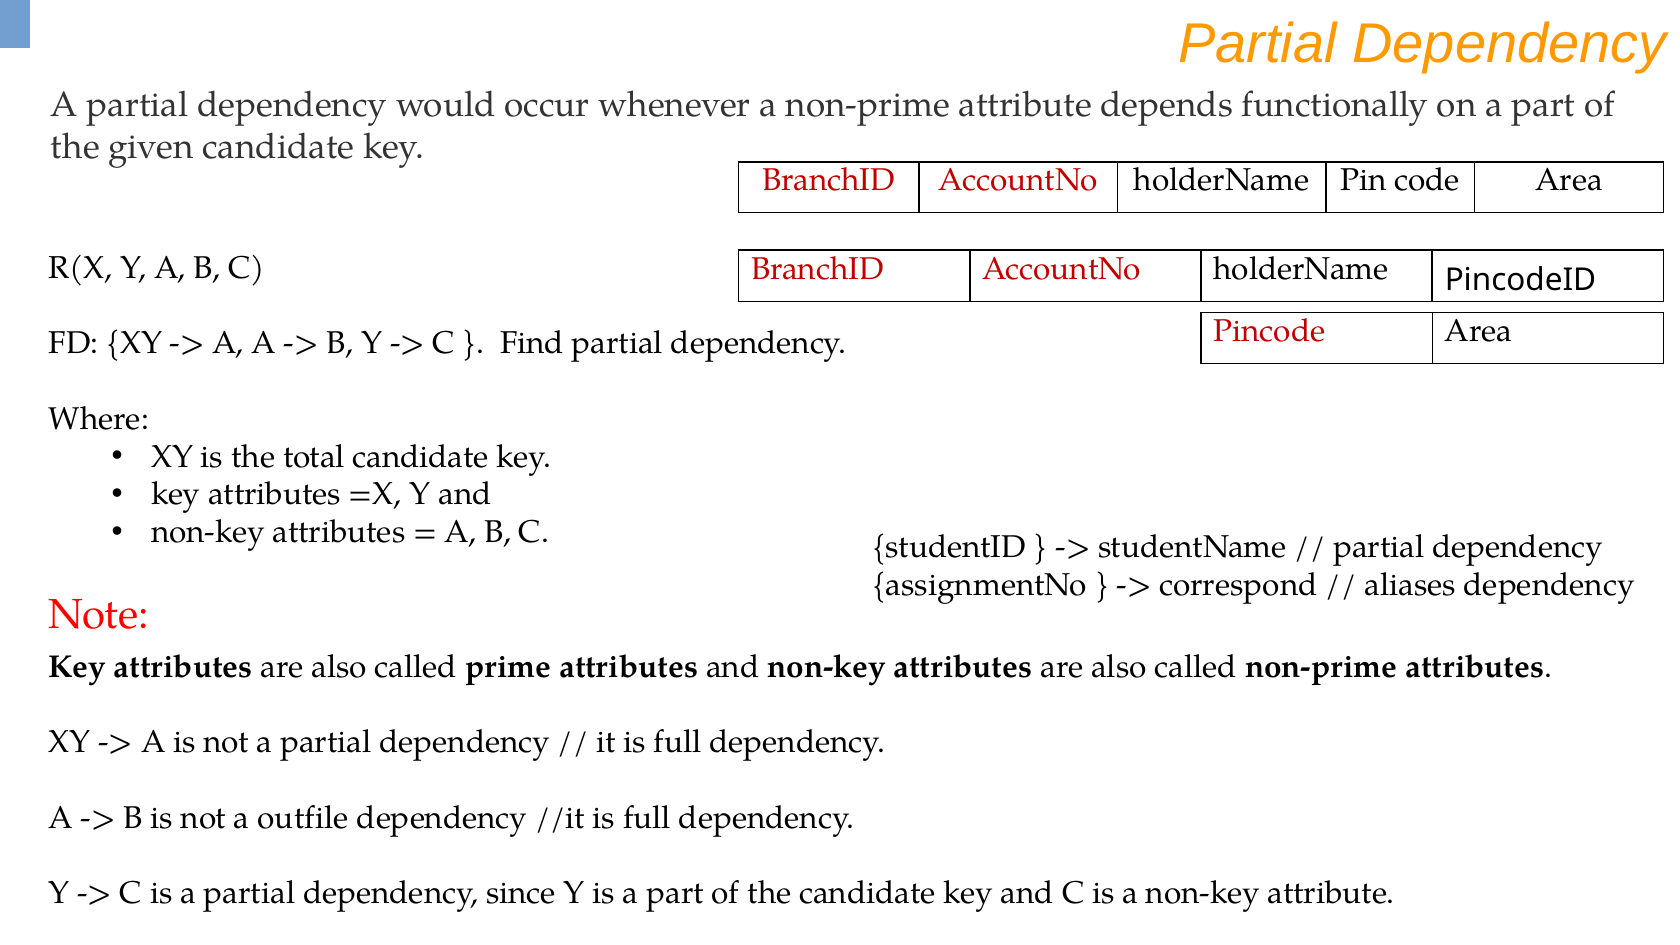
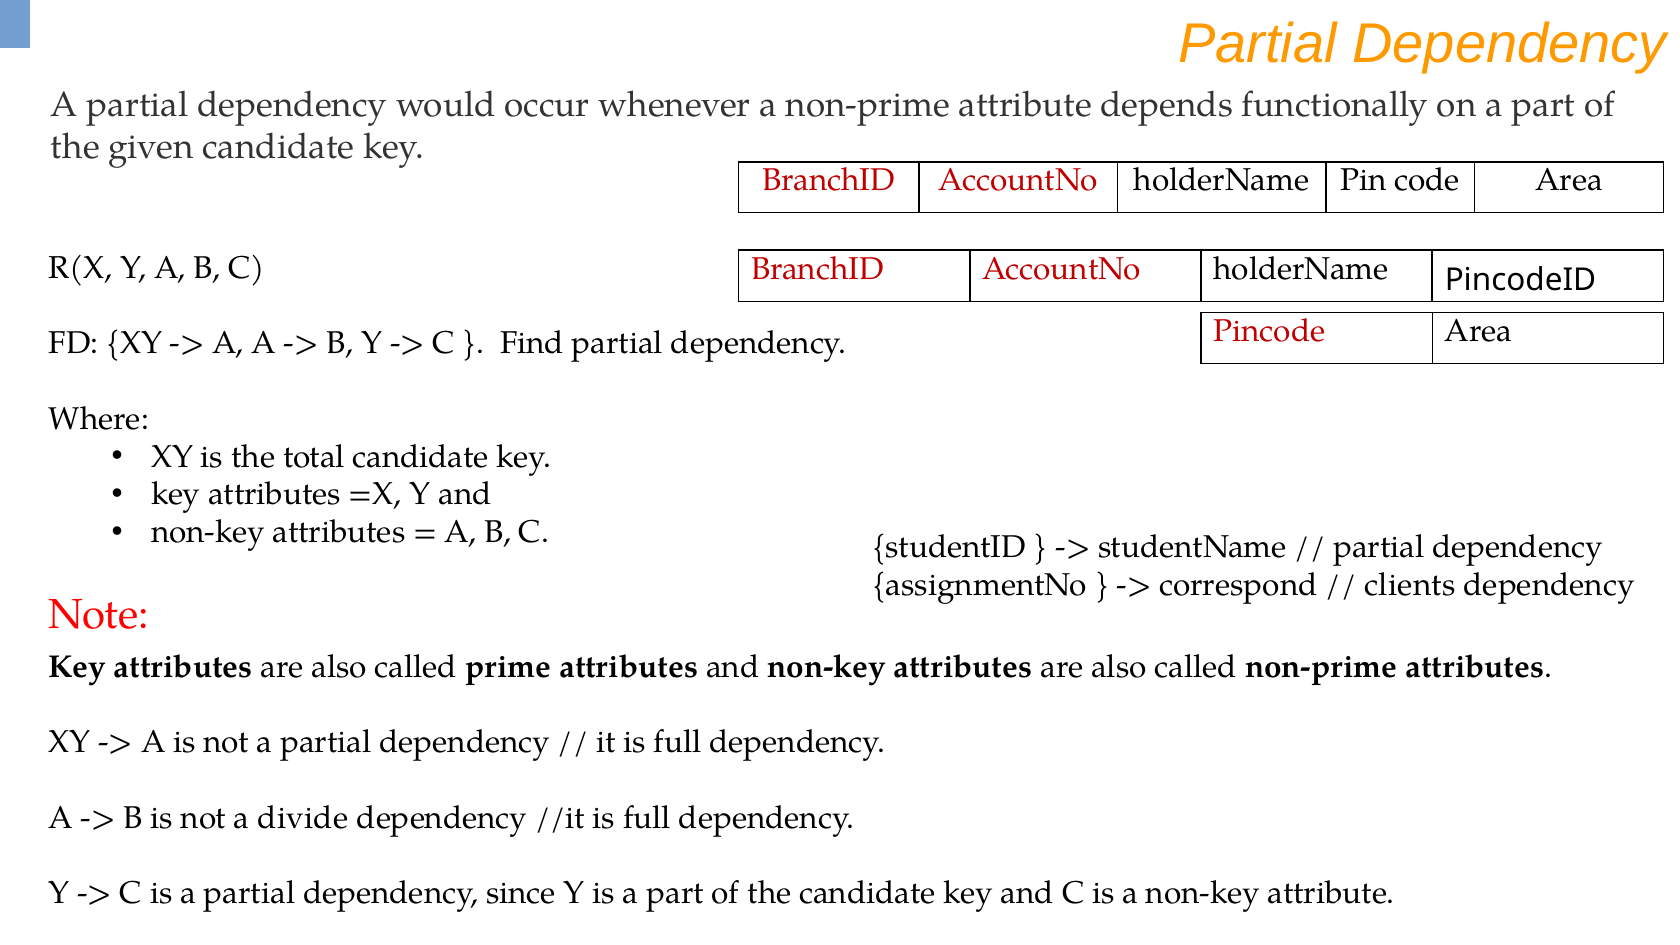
aliases: aliases -> clients (1410, 585)
outfile: outfile -> divide (303, 818)
